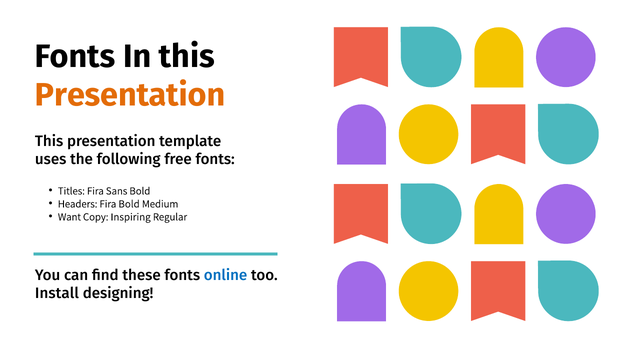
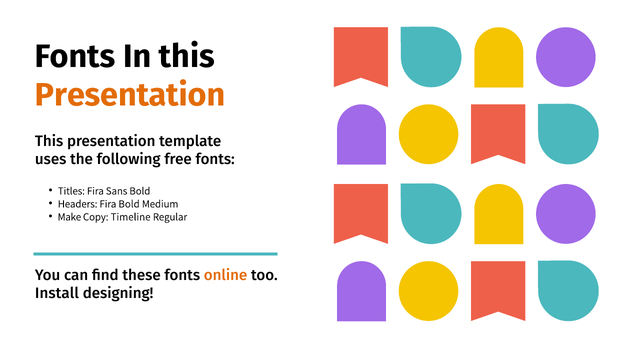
Want: Want -> Make (69, 217)
Inspiring: Inspiring -> Timeline (131, 217)
online colour: blue -> orange (226, 275)
